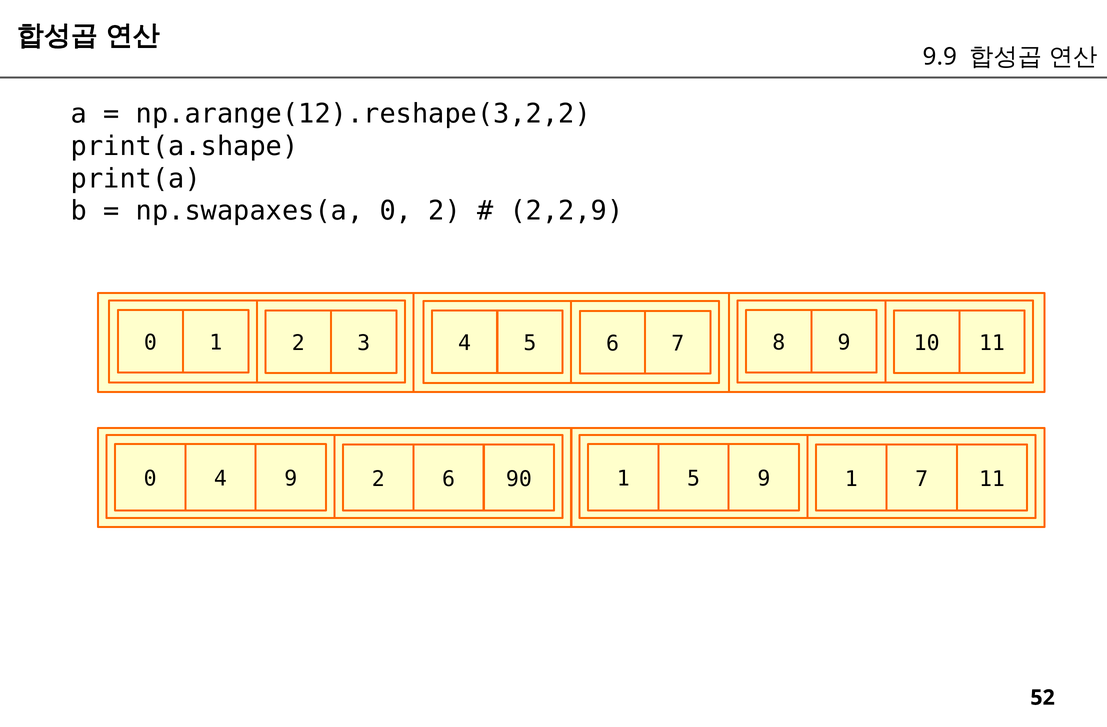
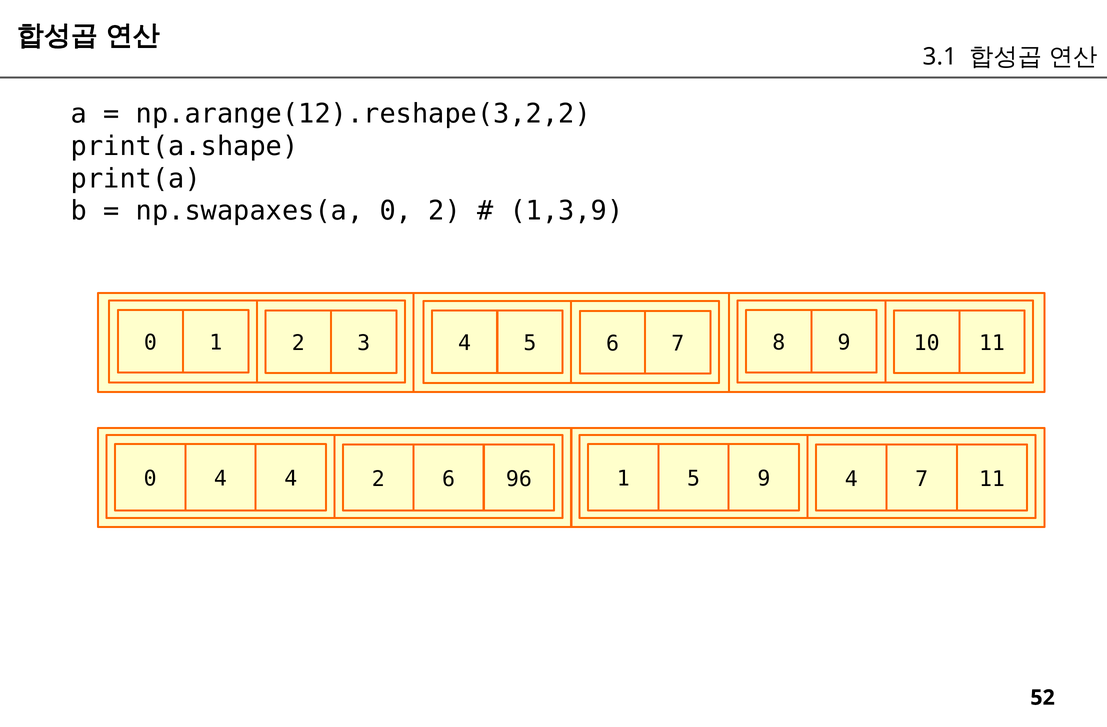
9.9: 9.9 -> 3.1 (940, 57)
2,2,9: 2,2,9 -> 1,3,9 (566, 211)
4 9: 9 -> 4 (291, 479)
90: 90 -> 96 (519, 479)
9 1: 1 -> 4 (851, 479)
